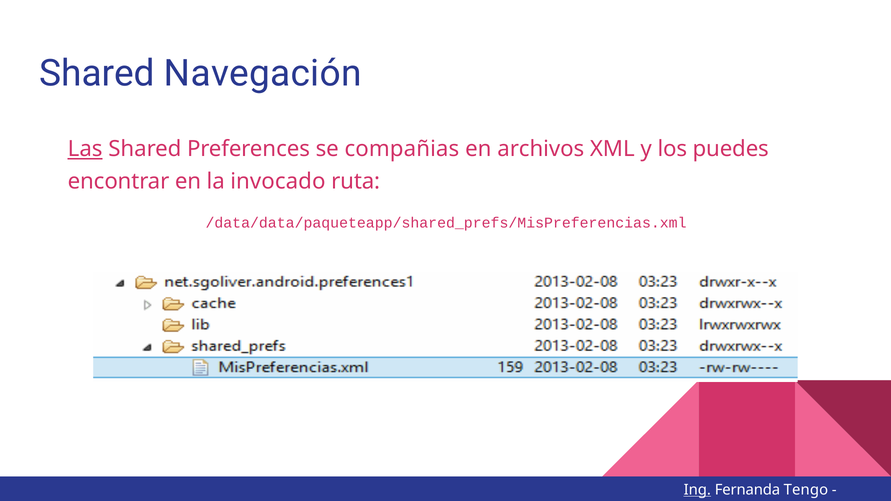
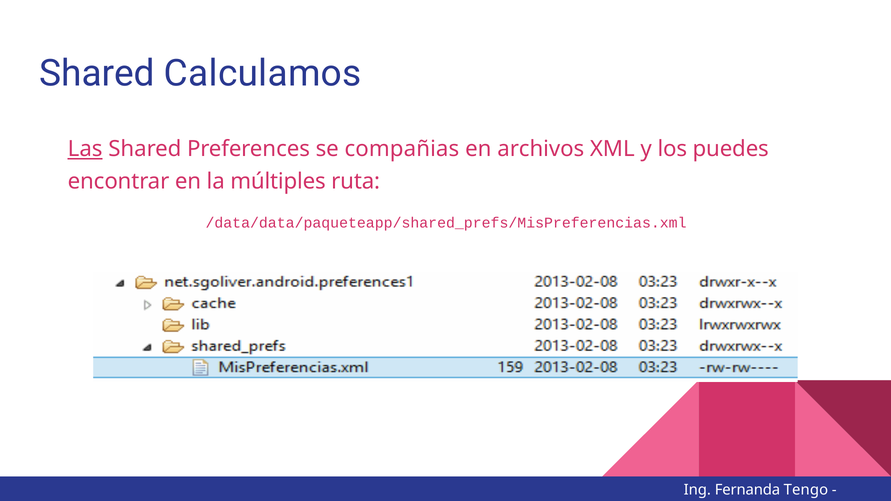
Navegación: Navegación -> Calculamos (263, 74)
invocado: invocado -> múltiples (278, 181)
Ing underline: present -> none (697, 490)
